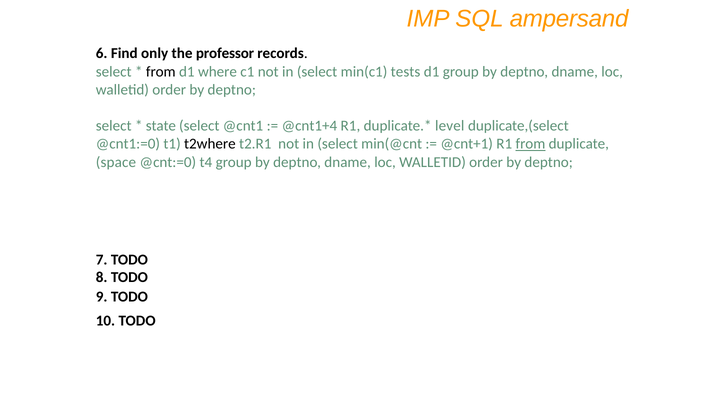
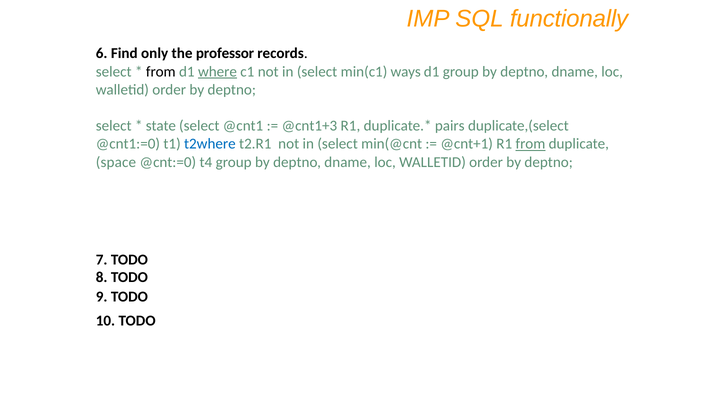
ampersand: ampersand -> functionally (569, 19)
where underline: none -> present (217, 72)
tests: tests -> ways (406, 72)
@cnt1+4: @cnt1+4 -> @cnt1+3 (309, 126)
level: level -> pairs (450, 126)
t2where colour: black -> blue (210, 144)
